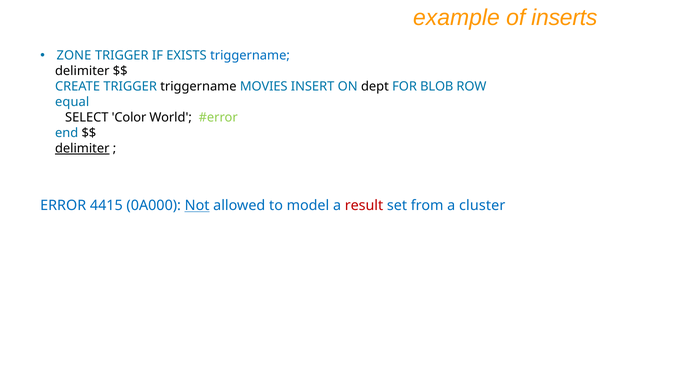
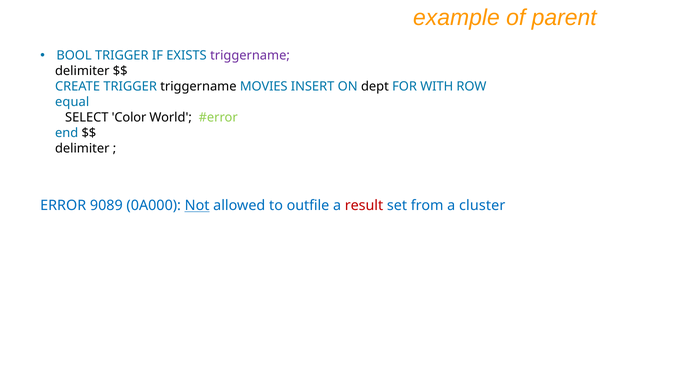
inserts: inserts -> parent (564, 18)
ZONE: ZONE -> BOOL (74, 56)
triggername colour: blue -> purple (250, 56)
BLOB: BLOB -> WITH (437, 87)
delimiter underline: present -> none (82, 149)
4415: 4415 -> 9089 (106, 206)
model: model -> outfile (308, 206)
